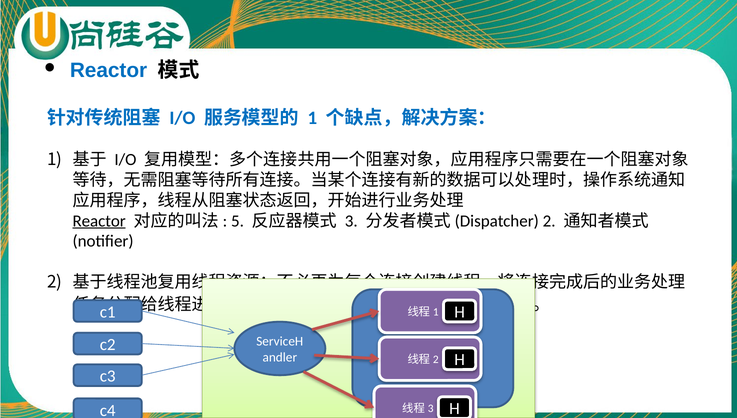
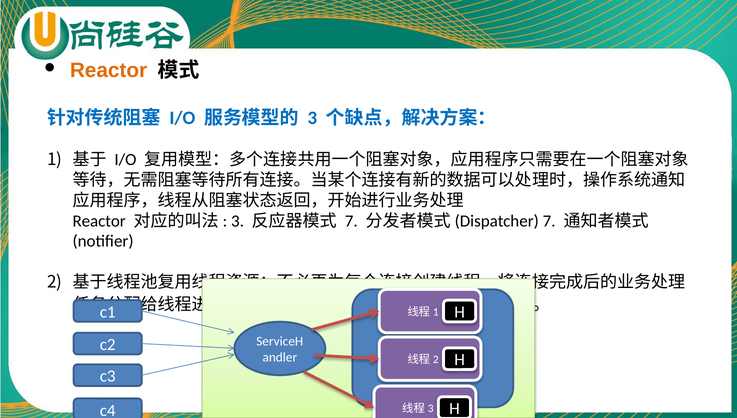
Reactor colour: blue -> orange (109, 71)
1: 1 -> 3 (312, 118)
Reactor underline: present -> none (99, 221)
5: 5 -> 3 (238, 221)
3: 3 -> 7 (351, 221)
2: 2 -> 7 (549, 221)
